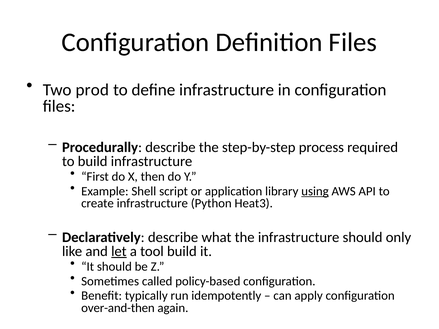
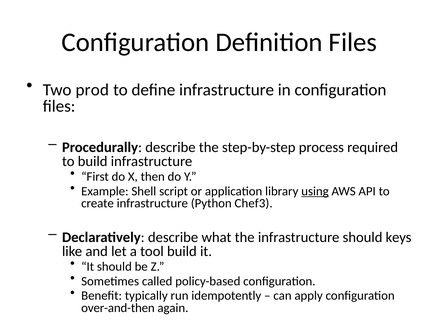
Heat3: Heat3 -> Chef3 (254, 204)
only: only -> keys (399, 237)
let underline: present -> none (119, 252)
